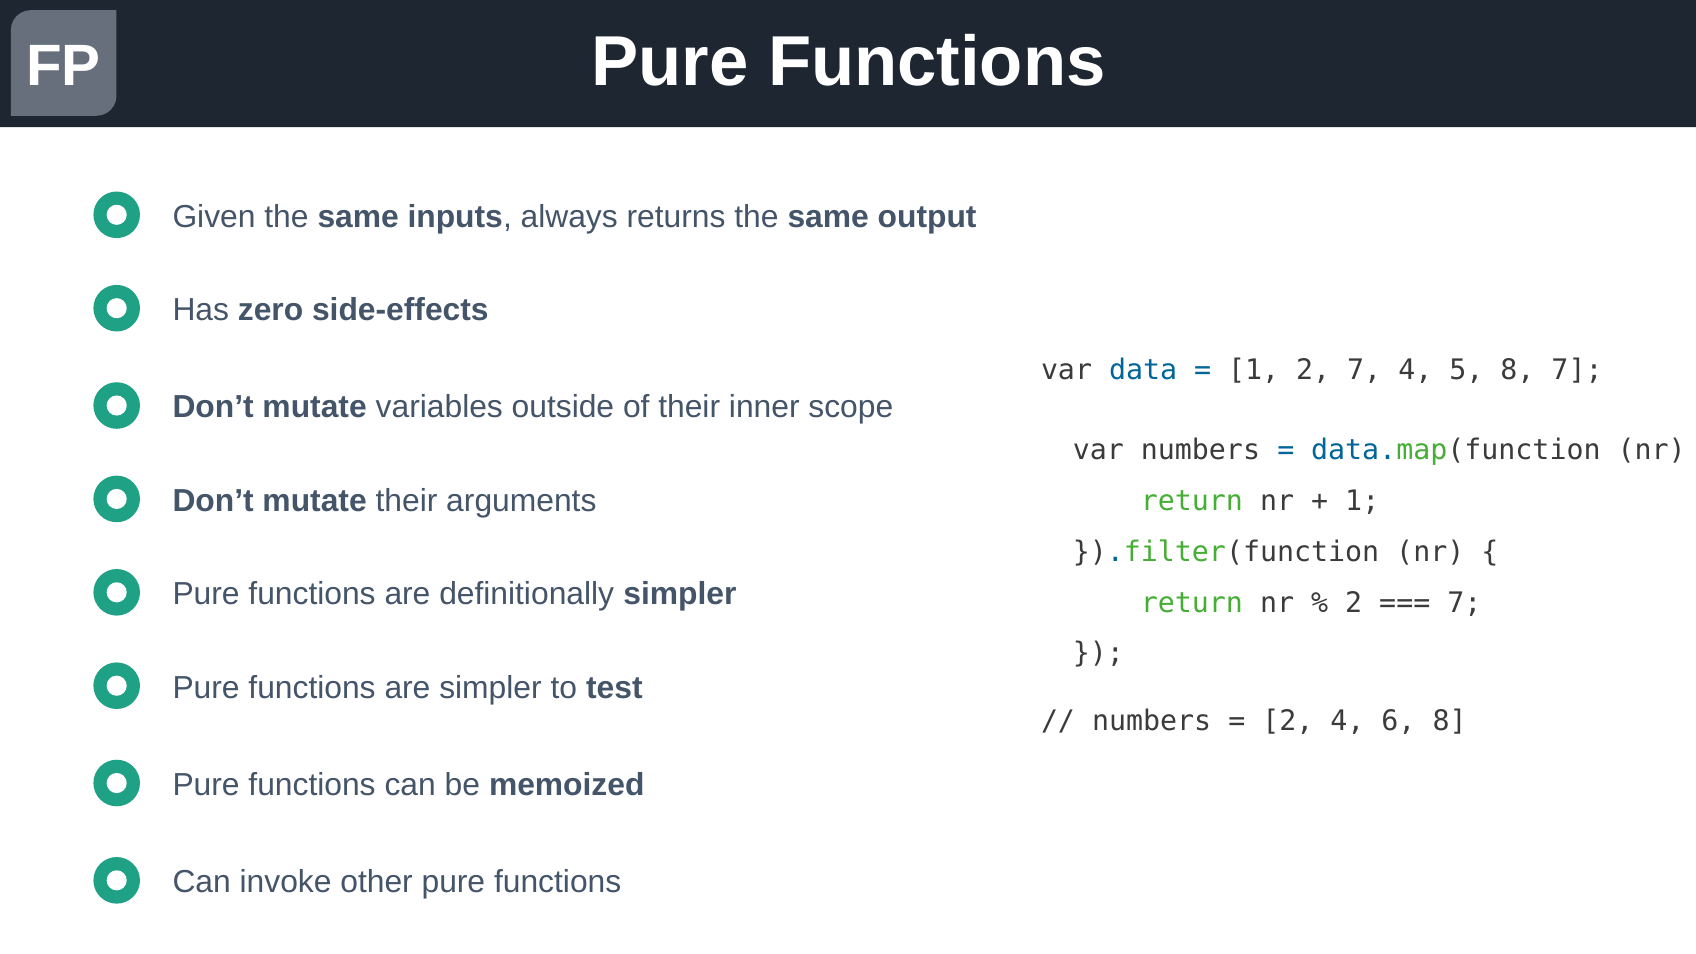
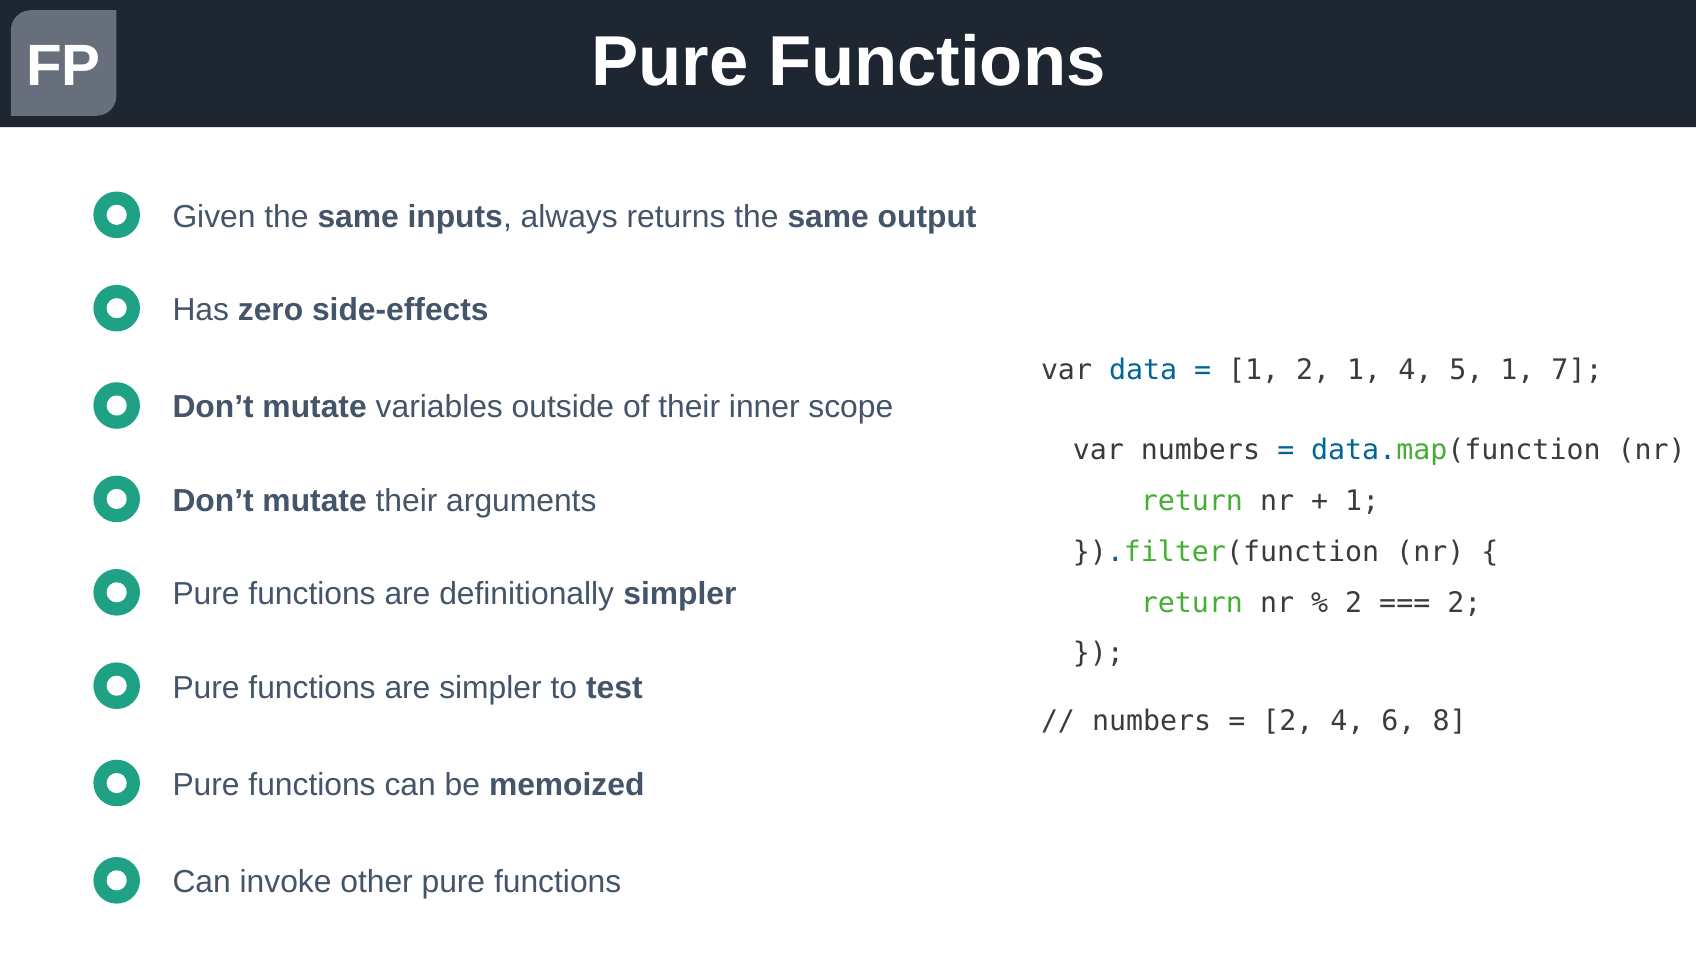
2 7: 7 -> 1 (1364, 371)
5 8: 8 -> 1 (1517, 371)
7: 7 -> 2 (1464, 603)
